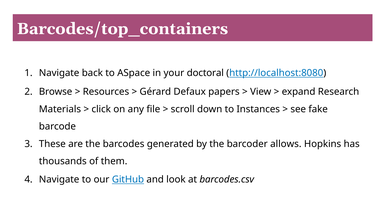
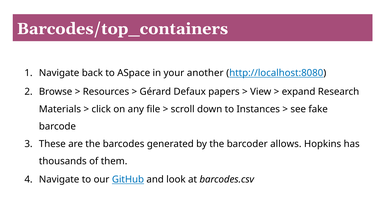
doctoral: doctoral -> another (205, 73)
